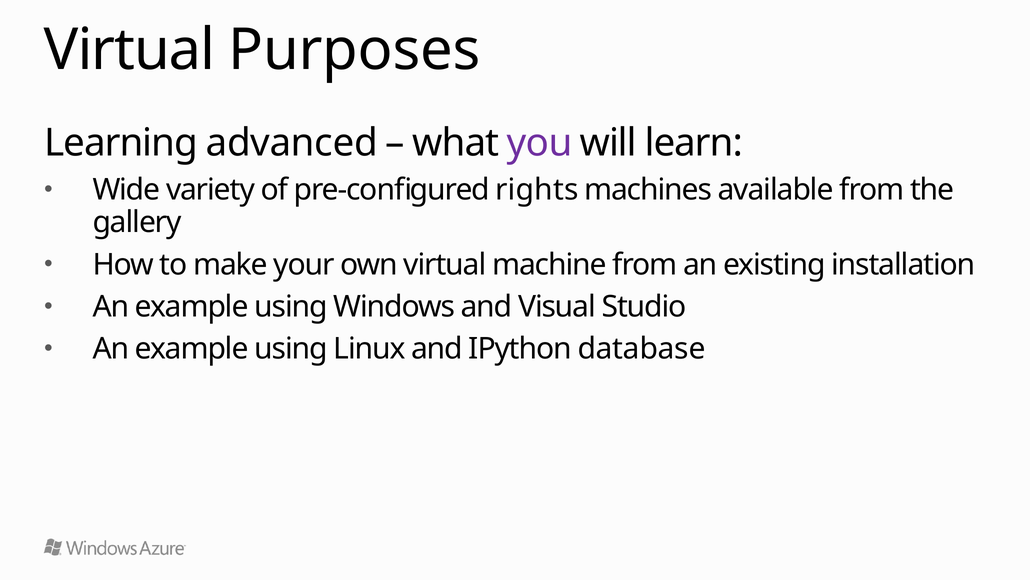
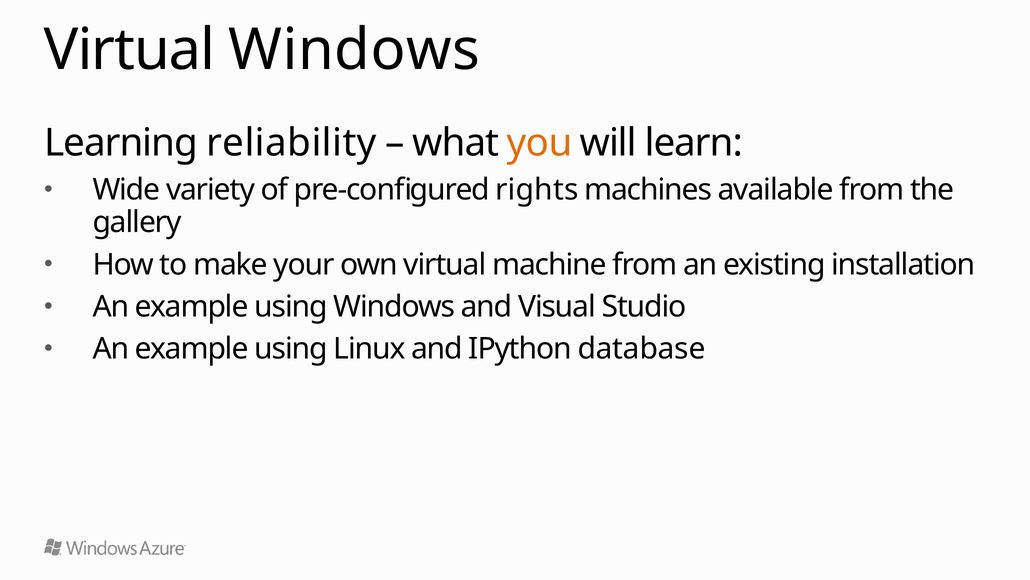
Virtual Purposes: Purposes -> Windows (354, 50)
advanced: advanced -> reliability (291, 143)
you colour: purple -> orange (540, 143)
